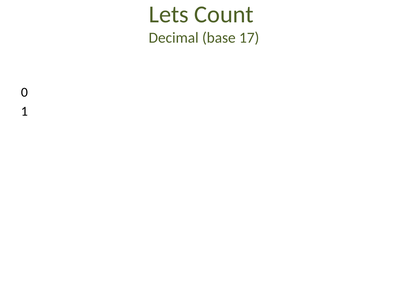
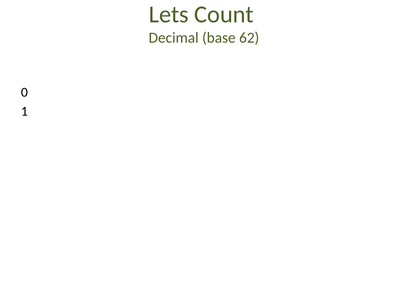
17: 17 -> 62 (249, 38)
